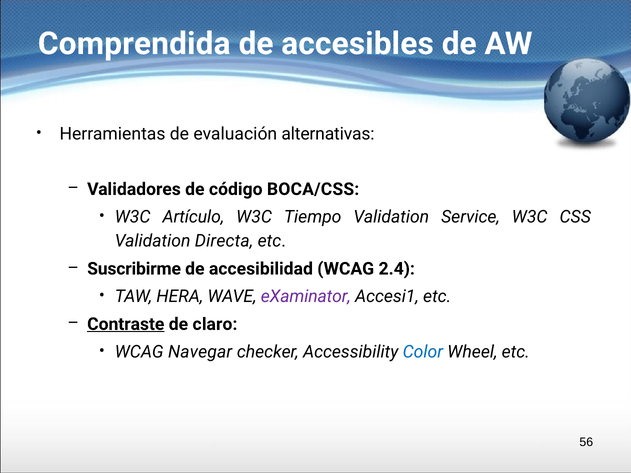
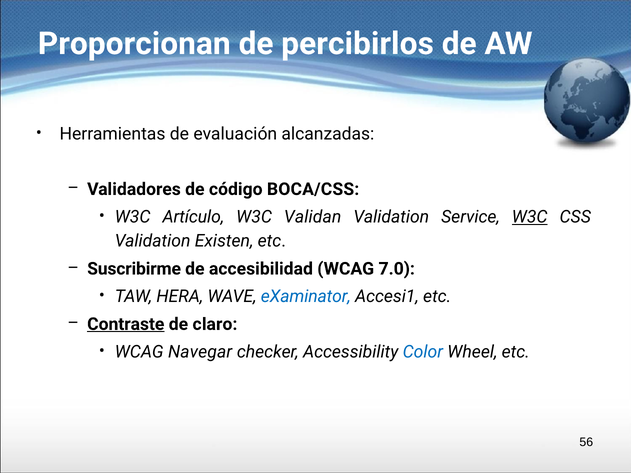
Comprendida: Comprendida -> Proporcionan (134, 44)
accesibles: accesibles -> percibirlos (358, 44)
alternativas: alternativas -> alcanzadas (328, 134)
Tiempo: Tiempo -> Validan (313, 217)
W3C underline: none -> present (530, 217)
Directa: Directa -> Existen (224, 241)
2.4: 2.4 -> 7.0 (397, 269)
eXaminator colour: purple -> blue (306, 297)
